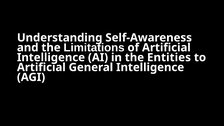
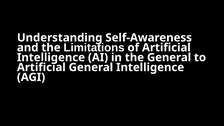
the Entities: Entities -> General (169, 57)
